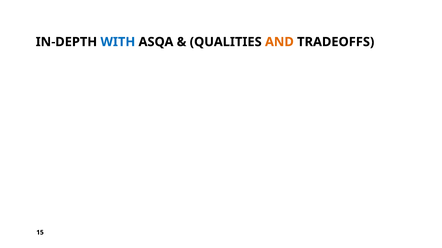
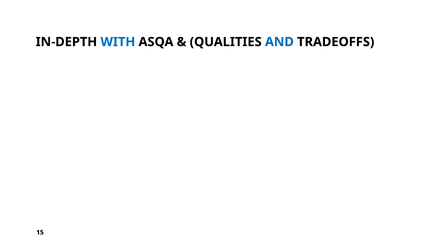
AND colour: orange -> blue (279, 42)
